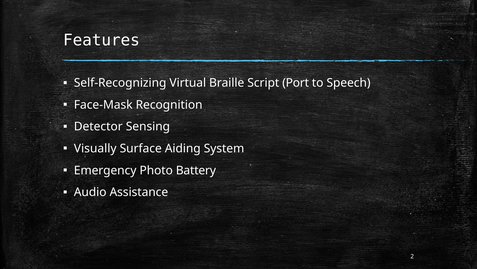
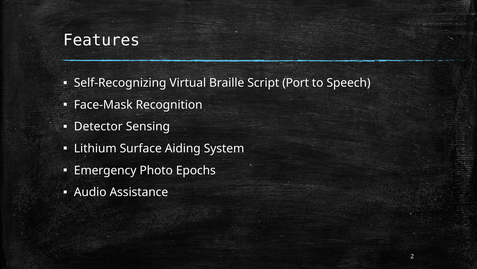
Visually: Visually -> Lithium (95, 148)
Battery: Battery -> Epochs (196, 170)
